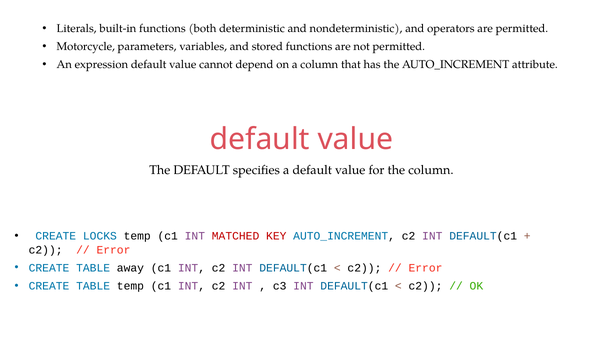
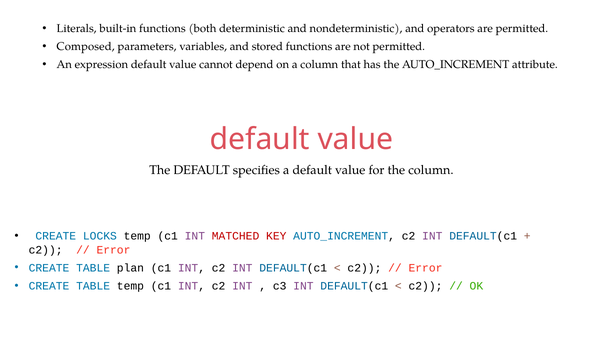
Motorcycle: Motorcycle -> Composed (86, 47)
away: away -> plan (130, 268)
